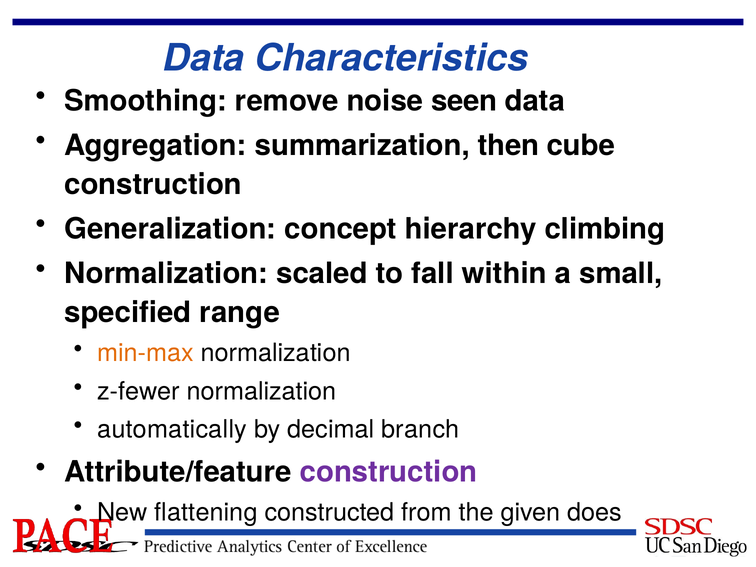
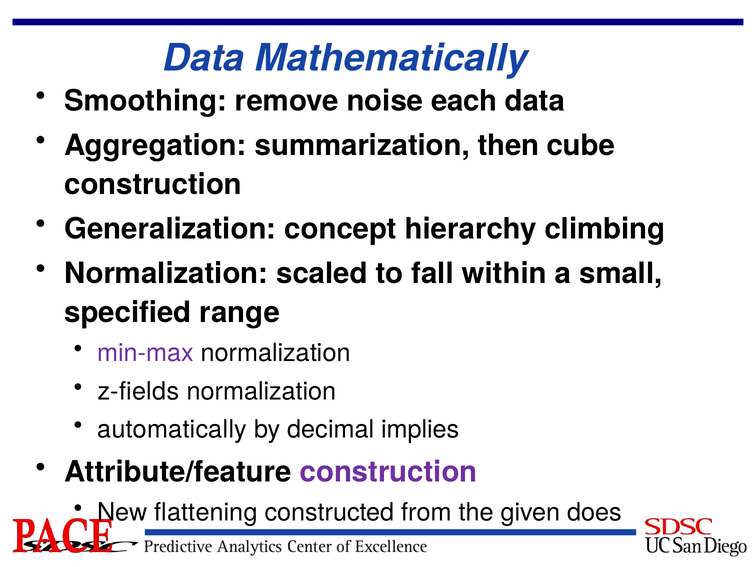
Characteristics: Characteristics -> Mathematically (391, 58)
seen: seen -> each (464, 101)
min-max colour: orange -> purple (146, 353)
z-fewer: z-fewer -> z-fields (138, 391)
branch: branch -> implies (420, 430)
